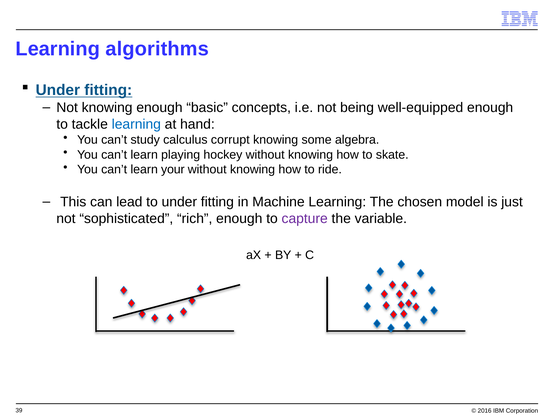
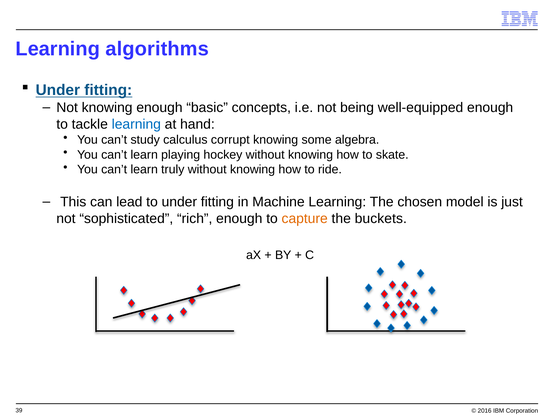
your: your -> truly (173, 169)
capture colour: purple -> orange (305, 218)
variable: variable -> buckets (381, 218)
